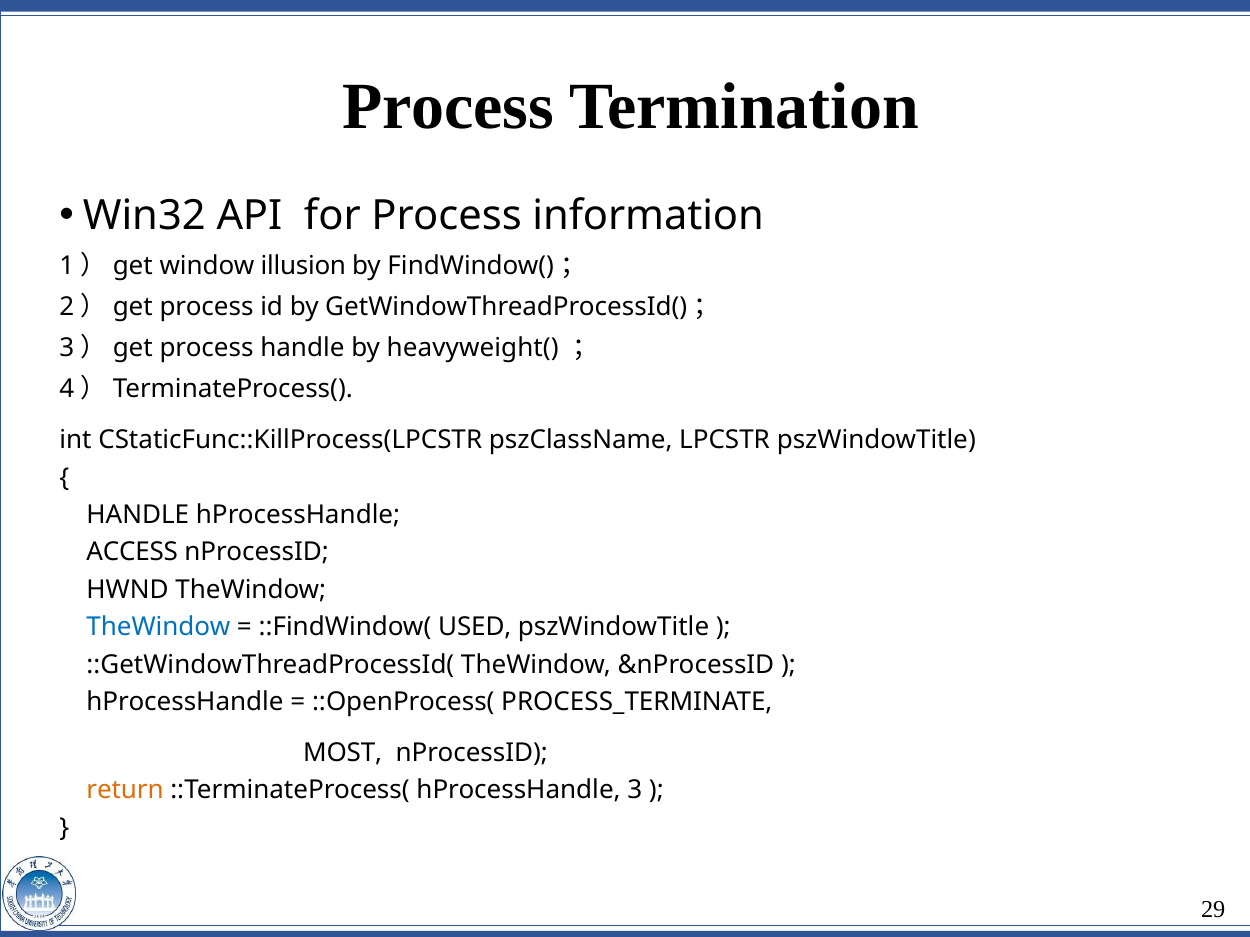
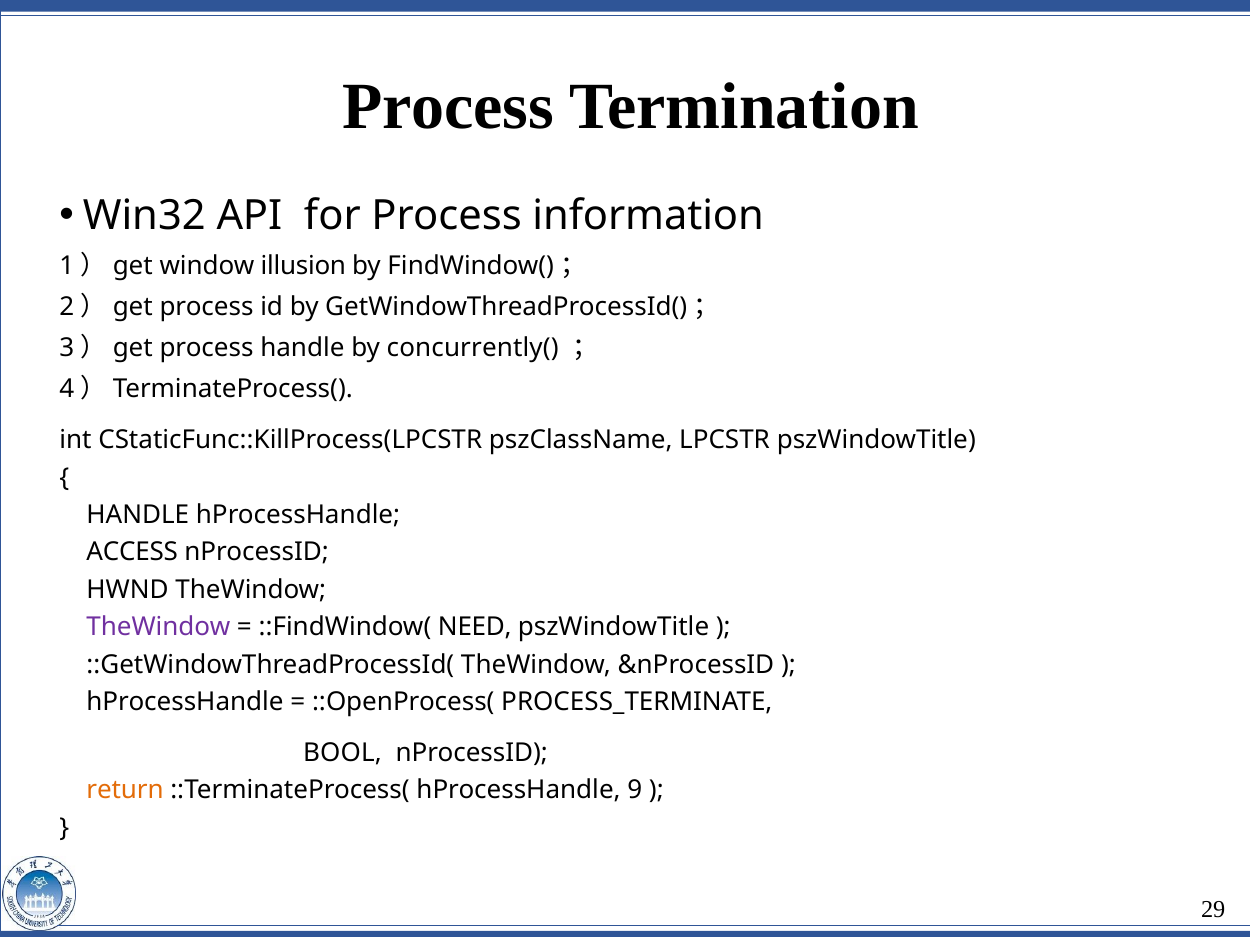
heavyweight(: heavyweight( -> concurrently( (473, 348)
TheWindow colour: blue -> purple (158, 628)
USED: USED -> NEED (475, 628)
MOST: MOST -> BOOL (342, 753)
3: 3 -> 9 (635, 791)
